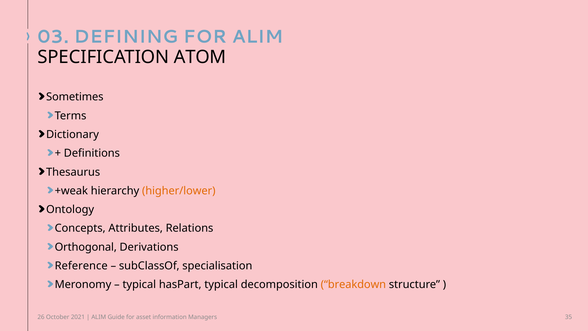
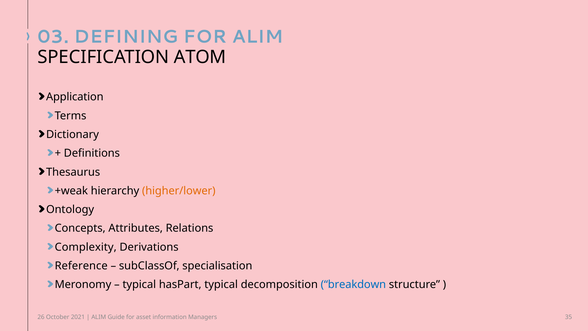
Sometimes: Sometimes -> Application (75, 97)
Orthogonal: Orthogonal -> Complexity (86, 247)
breakdown colour: orange -> blue (353, 284)
